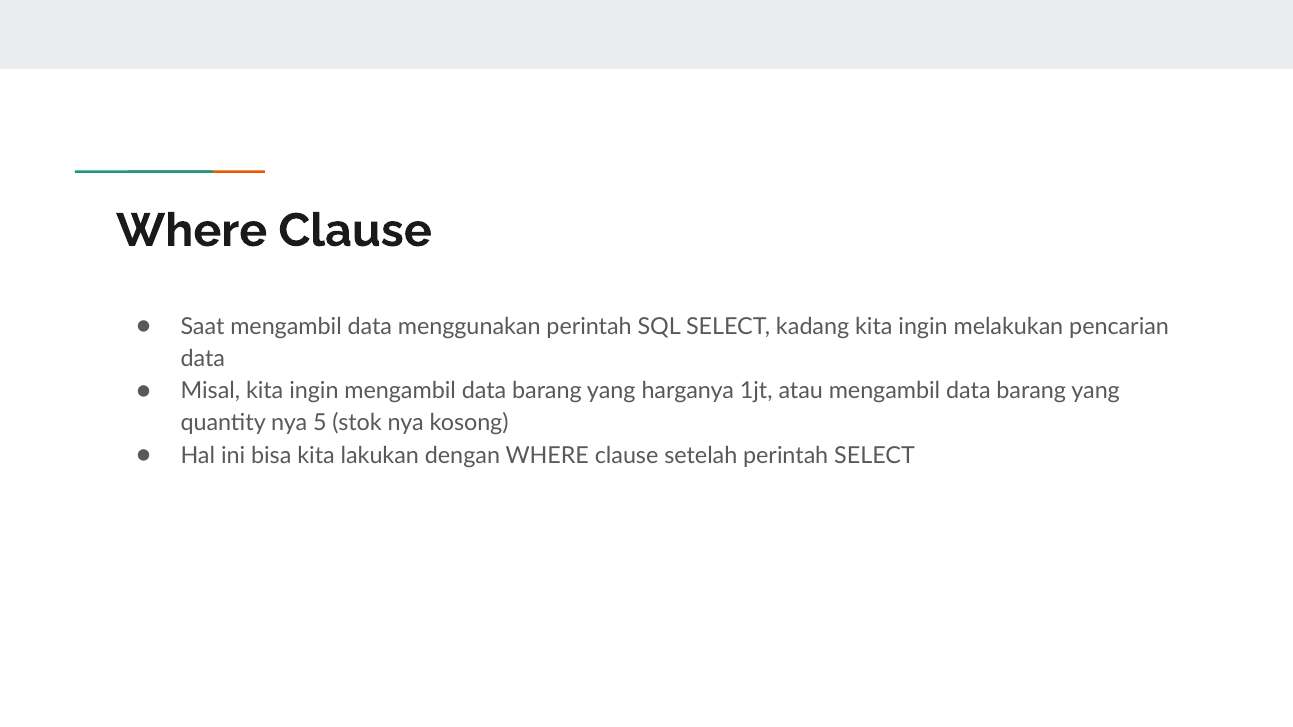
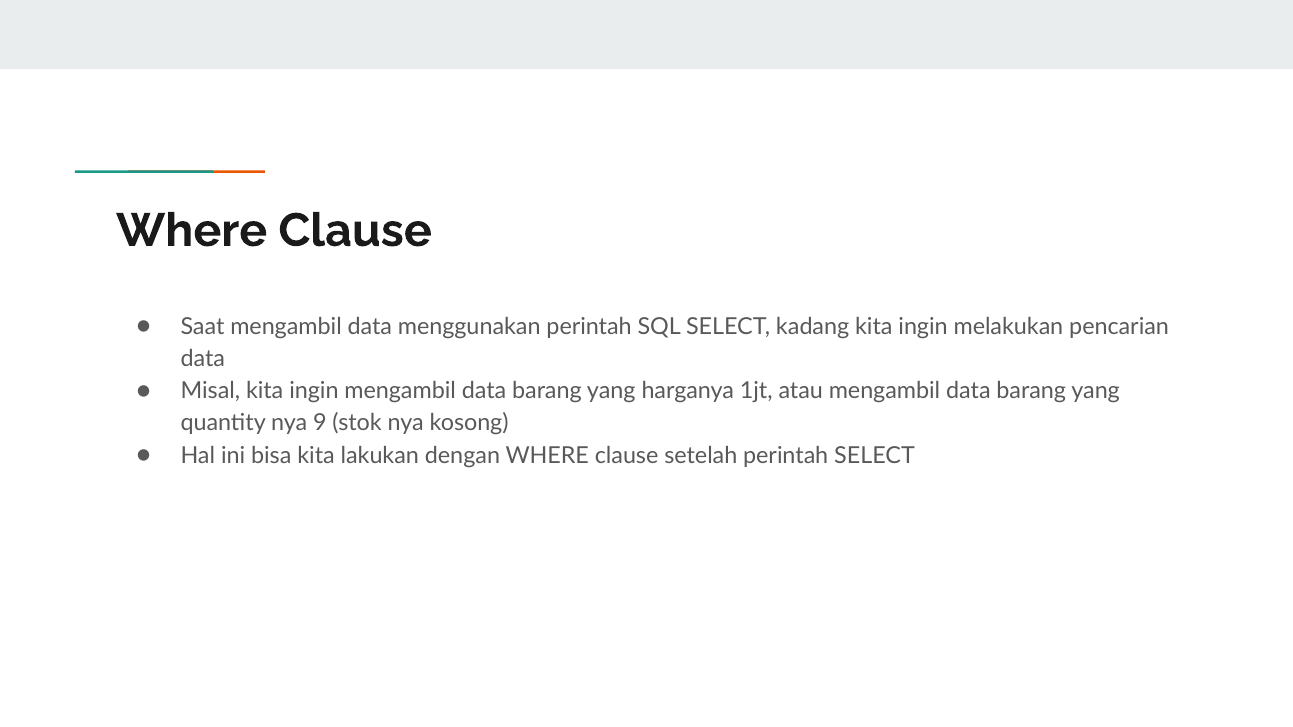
5: 5 -> 9 (320, 423)
